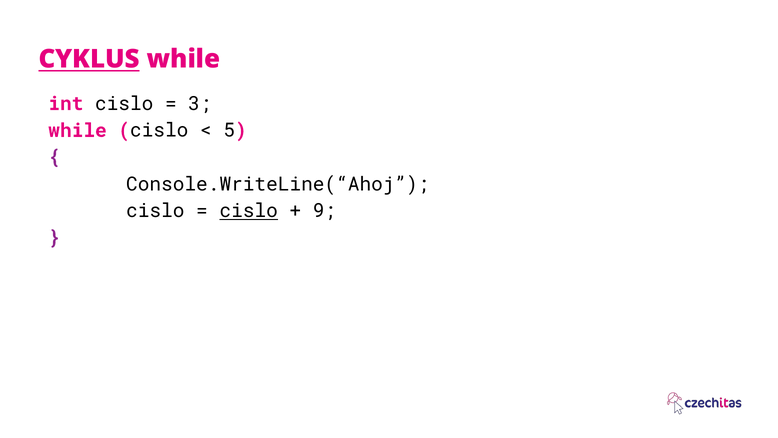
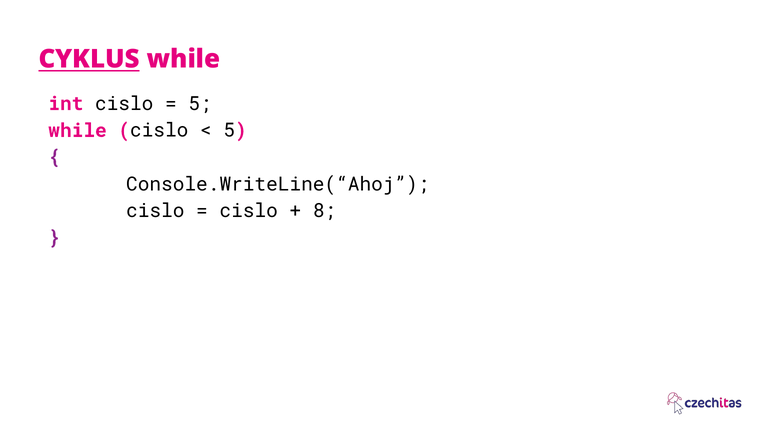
3: 3 -> 5 (200, 104)
cislo underline: present -> none (249, 211)
9: 9 -> 8 (324, 211)
